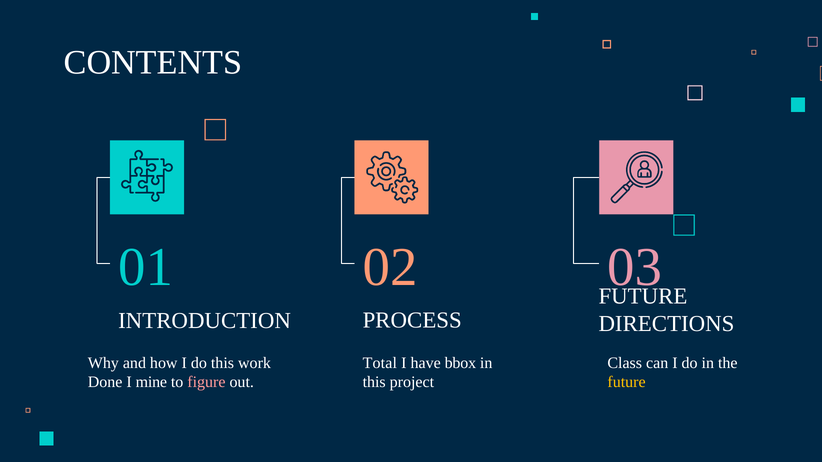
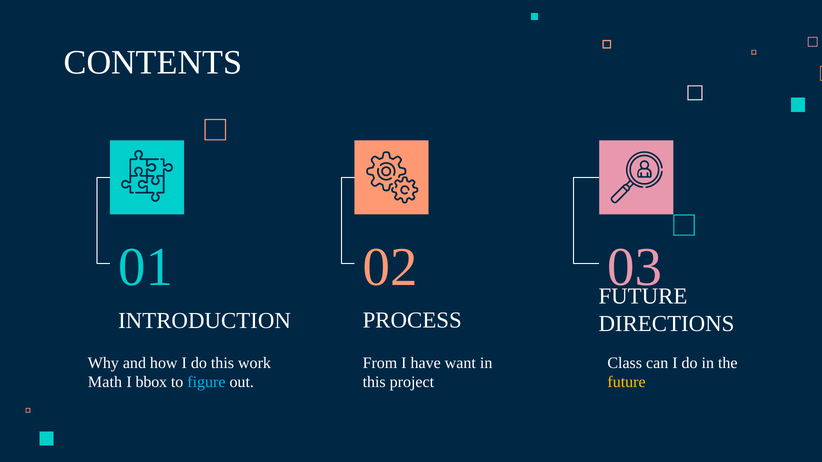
Total: Total -> From (380, 363)
bbox: bbox -> want (460, 363)
Done: Done -> Math (105, 382)
mine: mine -> bbox (151, 382)
figure colour: pink -> light blue (206, 382)
